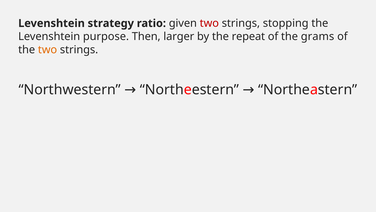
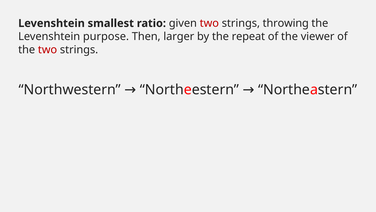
strategy: strategy -> smallest (111, 23)
stopping: stopping -> throwing (286, 23)
grams: grams -> viewer (318, 36)
two colour: orange -> red (48, 50)
